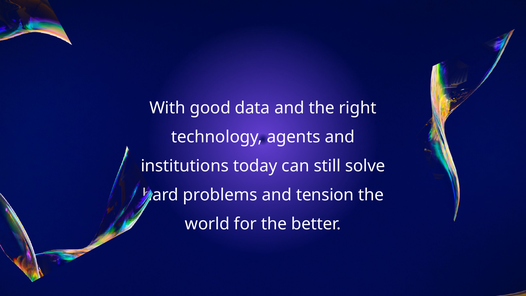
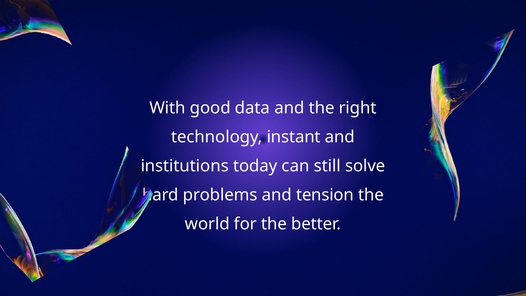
agents: agents -> instant (294, 137)
